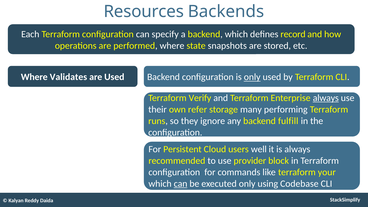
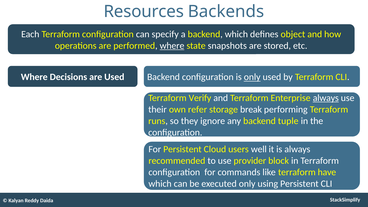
record: record -> object (293, 34)
where underline: none -> present (172, 46)
Validates: Validates -> Decisions (68, 77)
many: many -> break (251, 109)
fulfill: fulfill -> tuple (288, 121)
your: your -> have (327, 172)
can underline: present -> none (181, 184)
using Codebase: Codebase -> Persistent (299, 184)
